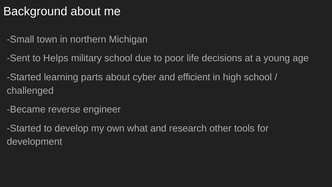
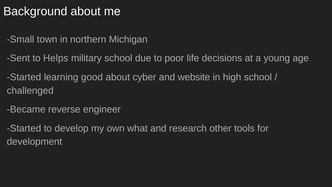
parts: parts -> good (92, 77)
efficient: efficient -> website (194, 77)
